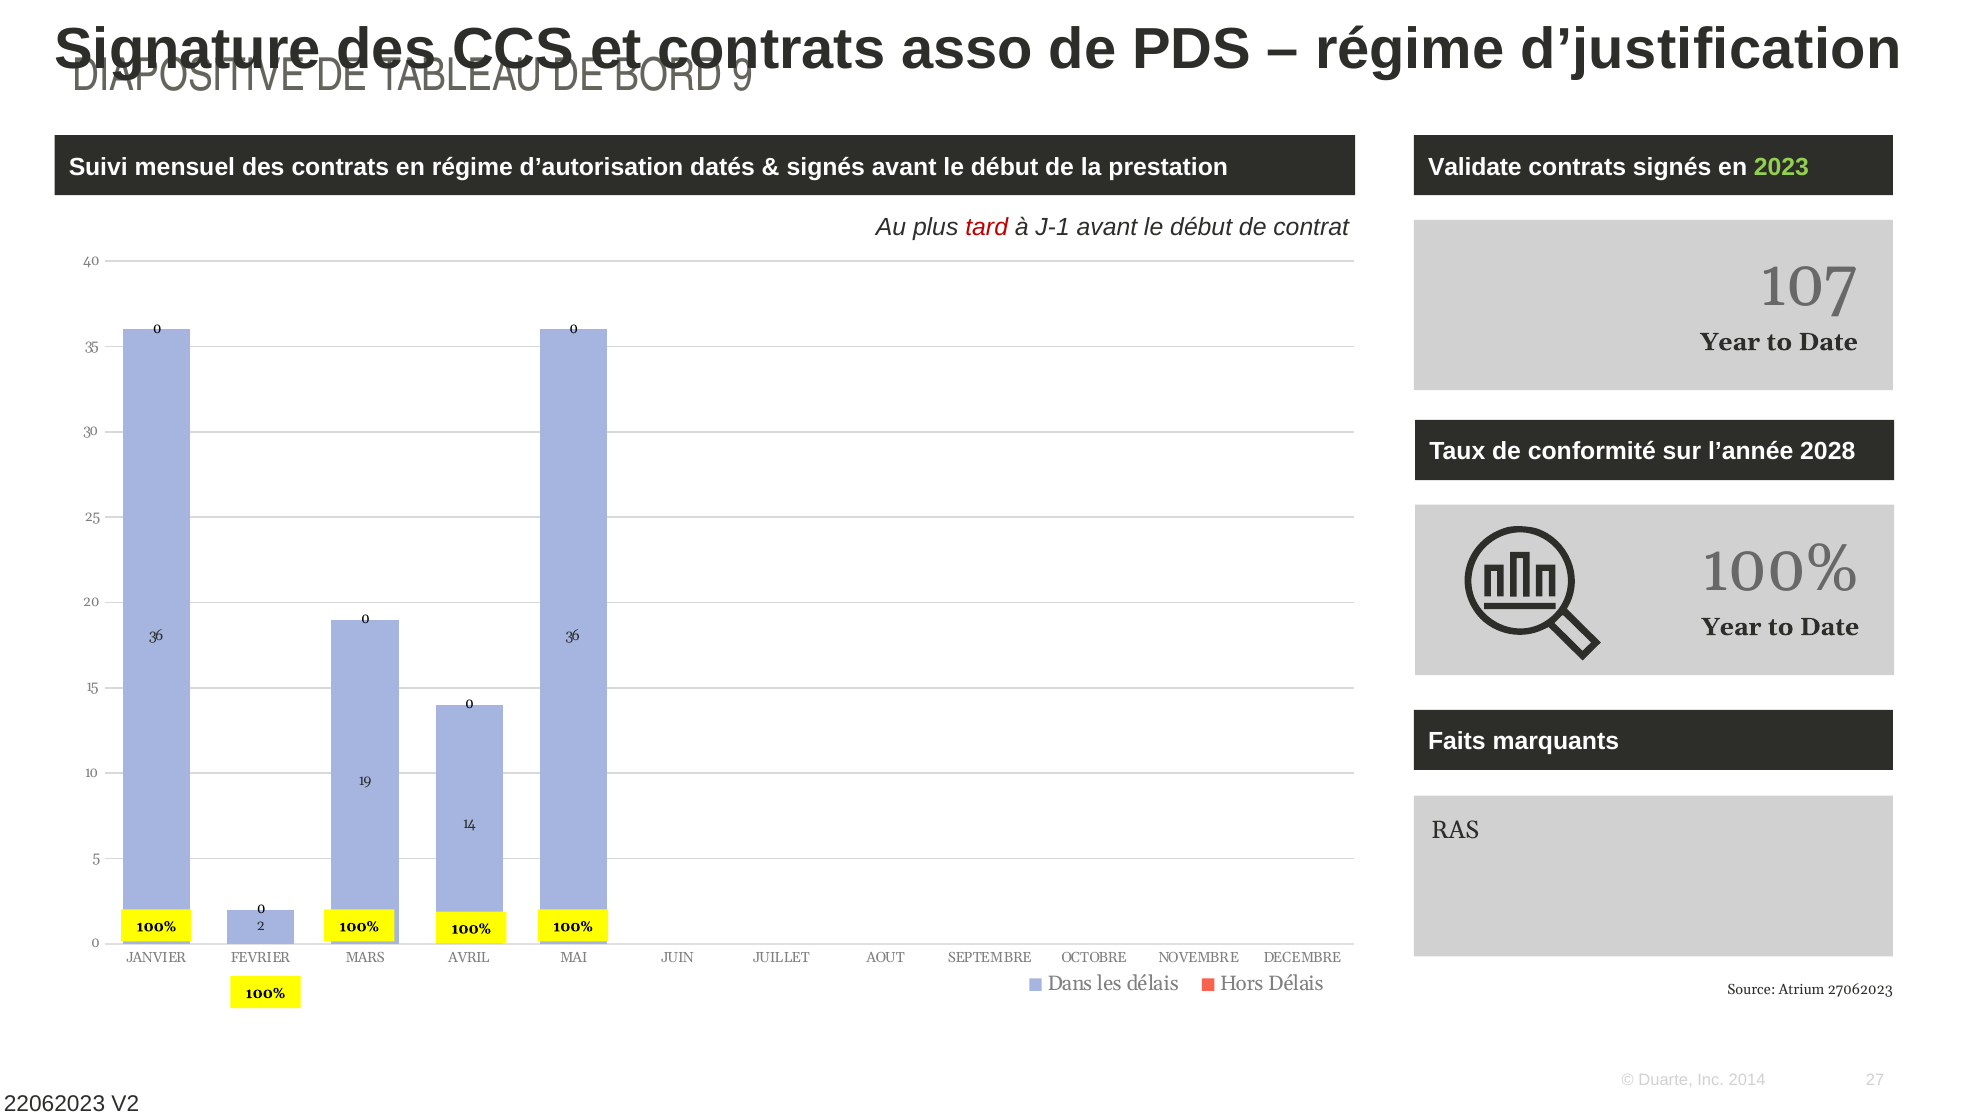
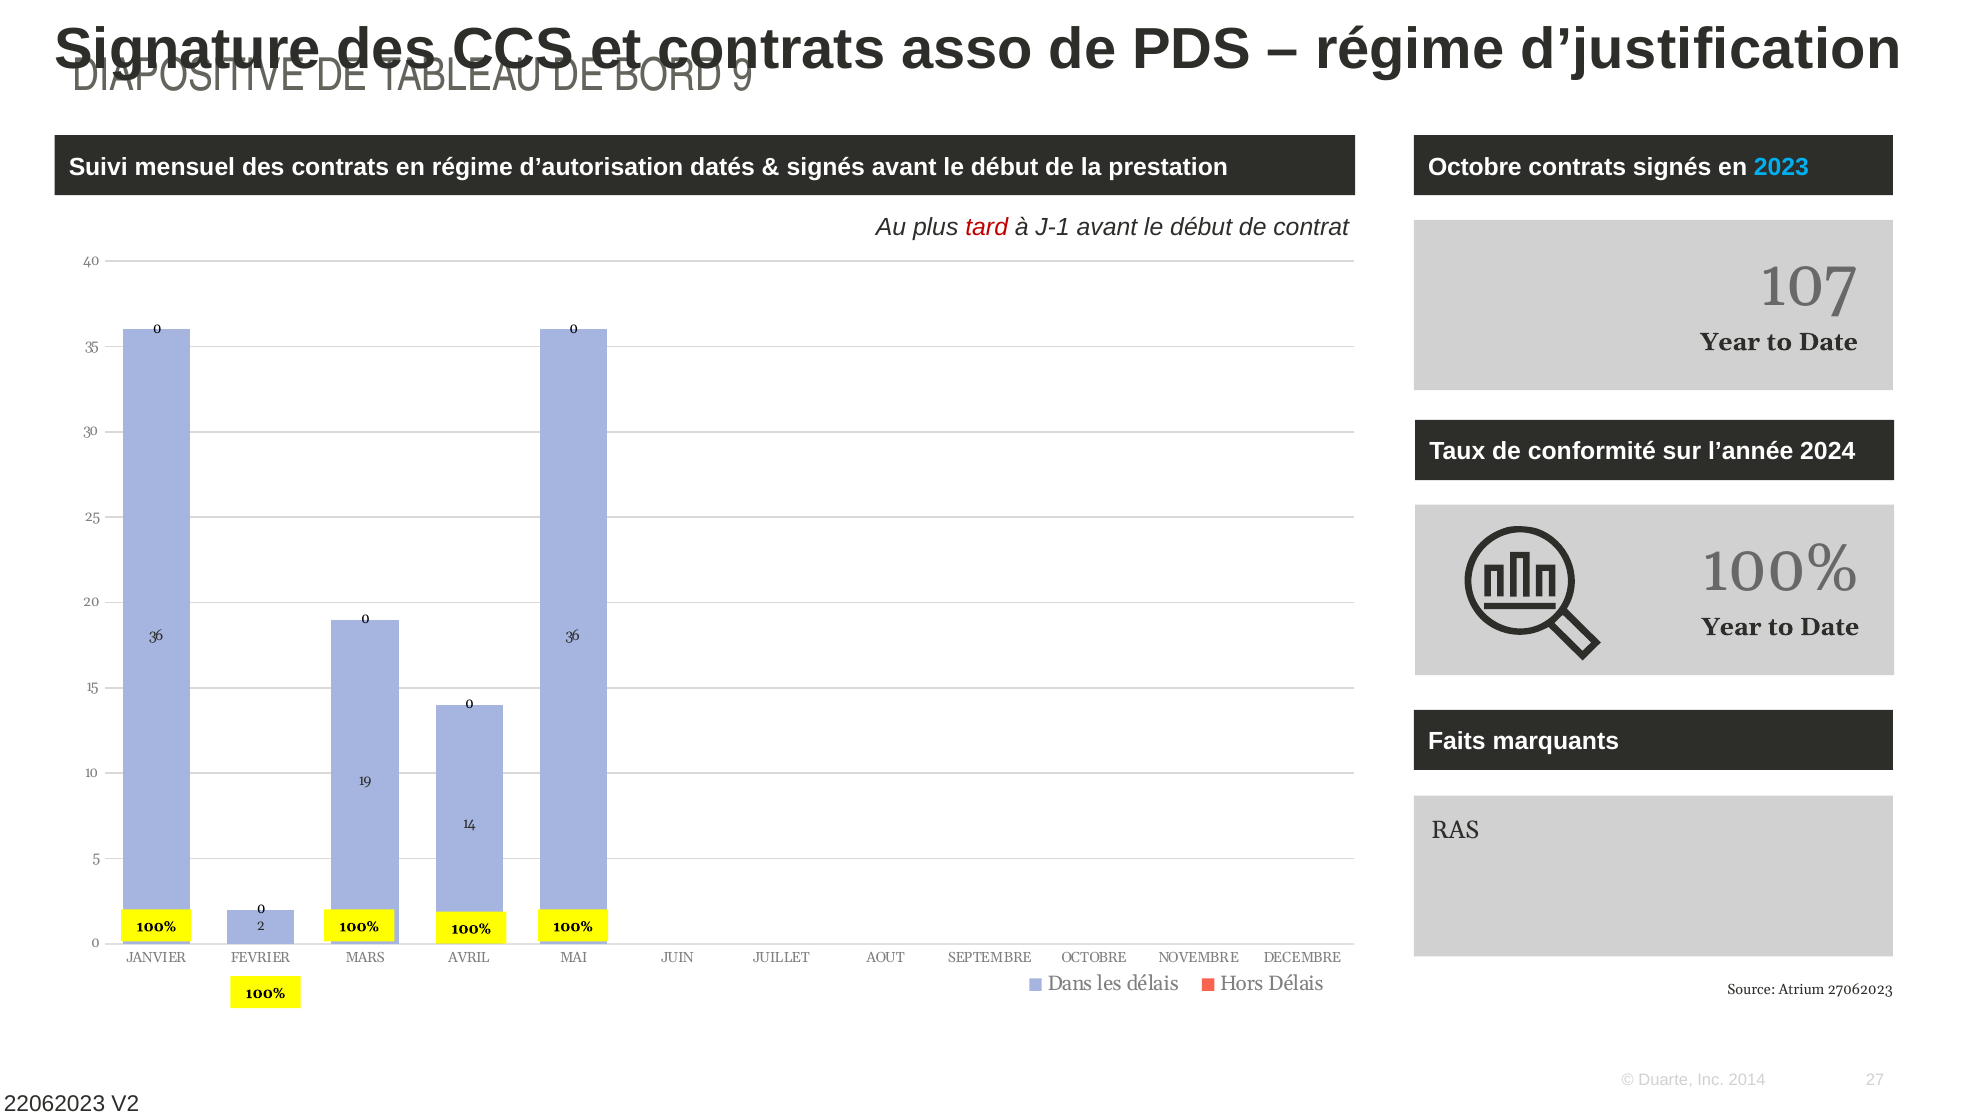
Validate: Validate -> Octobre (1475, 167)
2023 colour: light green -> light blue (1781, 167)
2028: 2028 -> 2024 (1828, 452)
